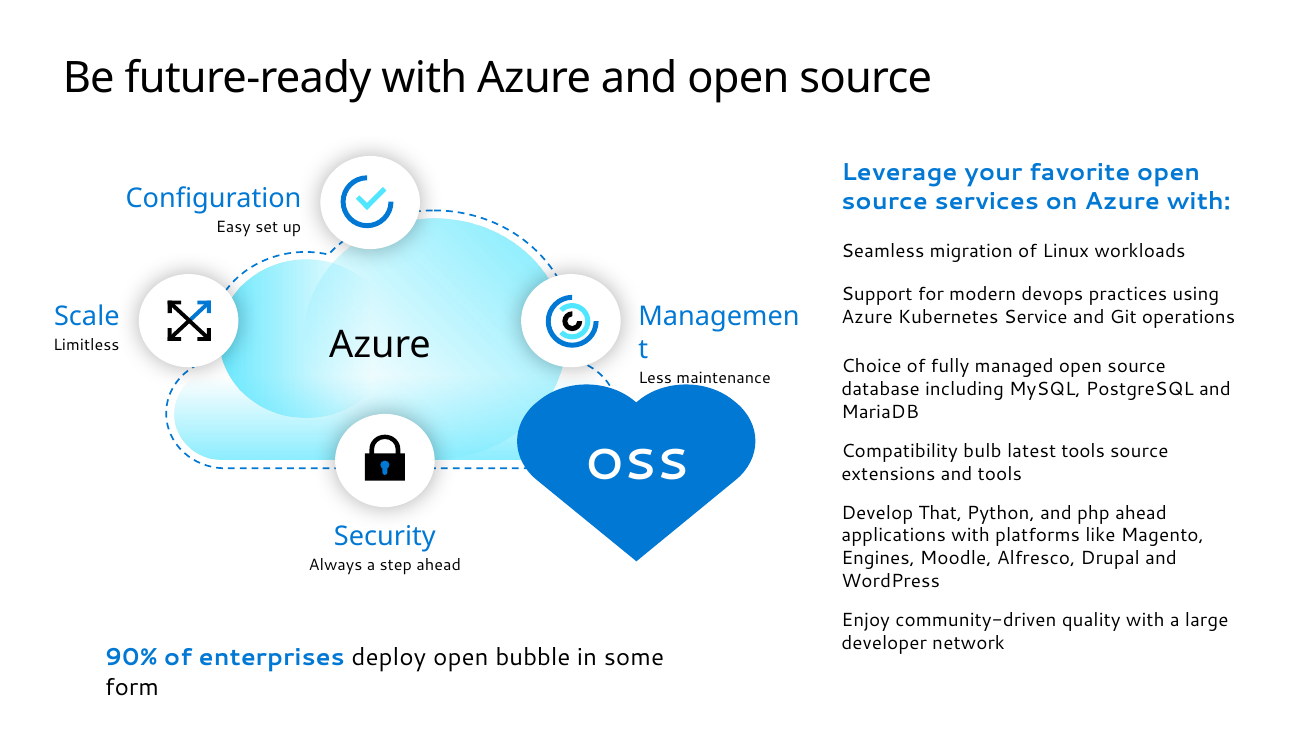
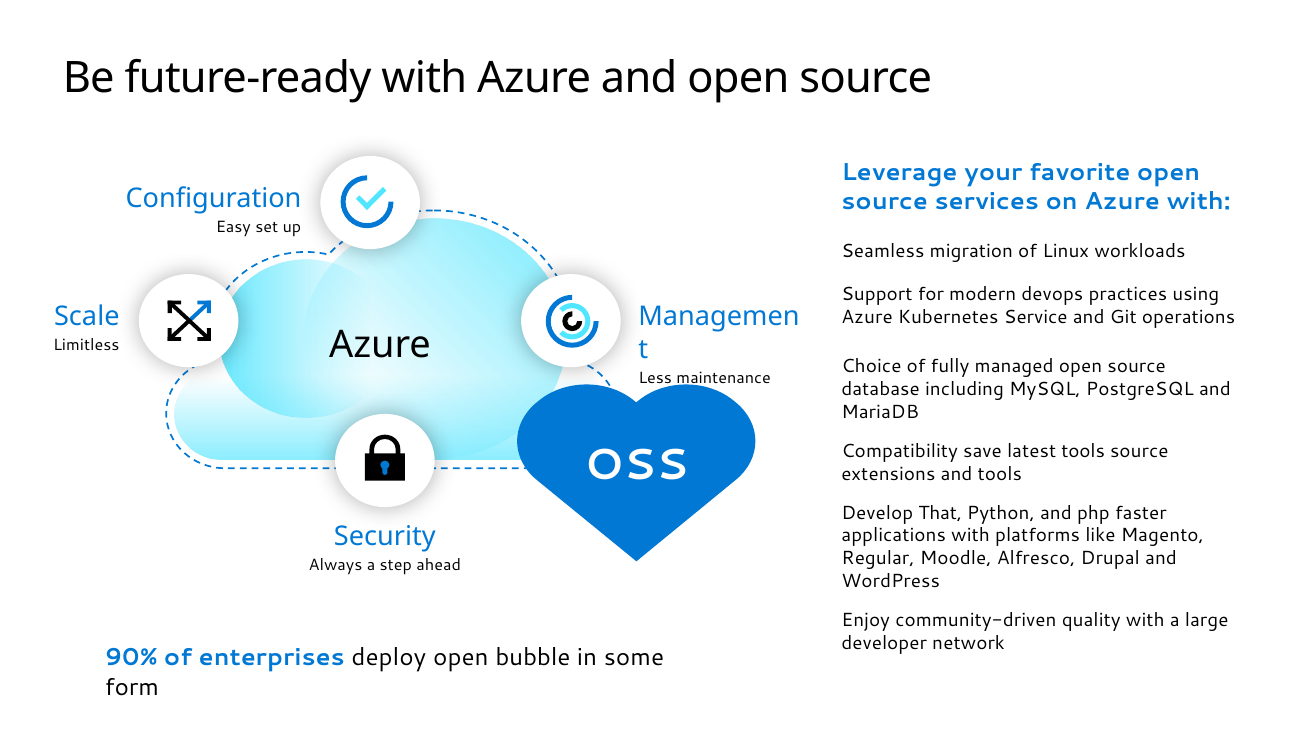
bulb: bulb -> save (983, 451)
php ahead: ahead -> faster (1141, 513)
Engines: Engines -> Regular (878, 558)
